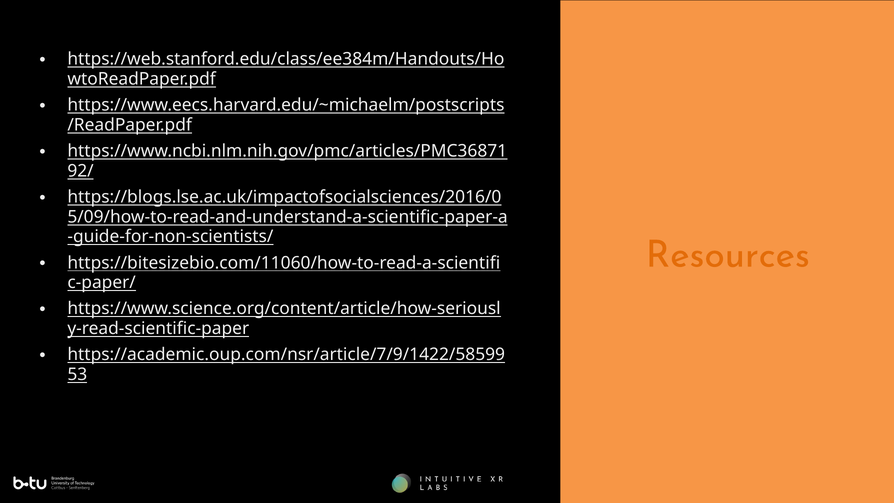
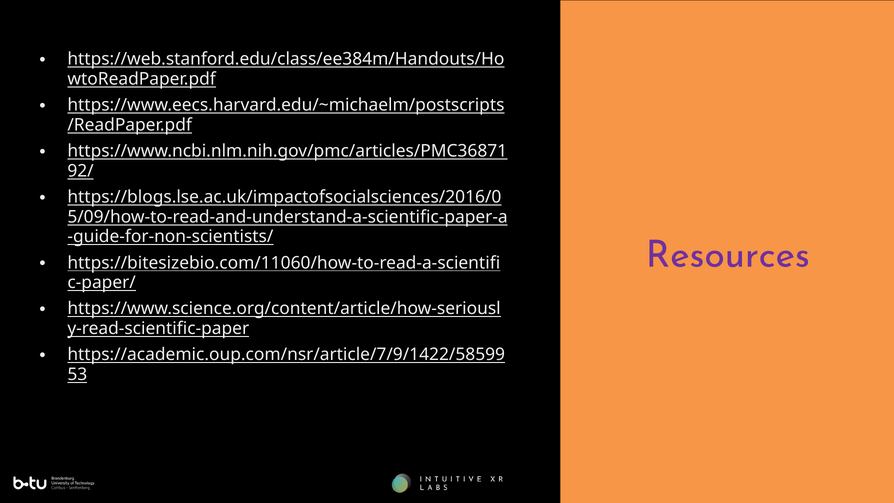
Resources colour: orange -> purple (728, 254)
